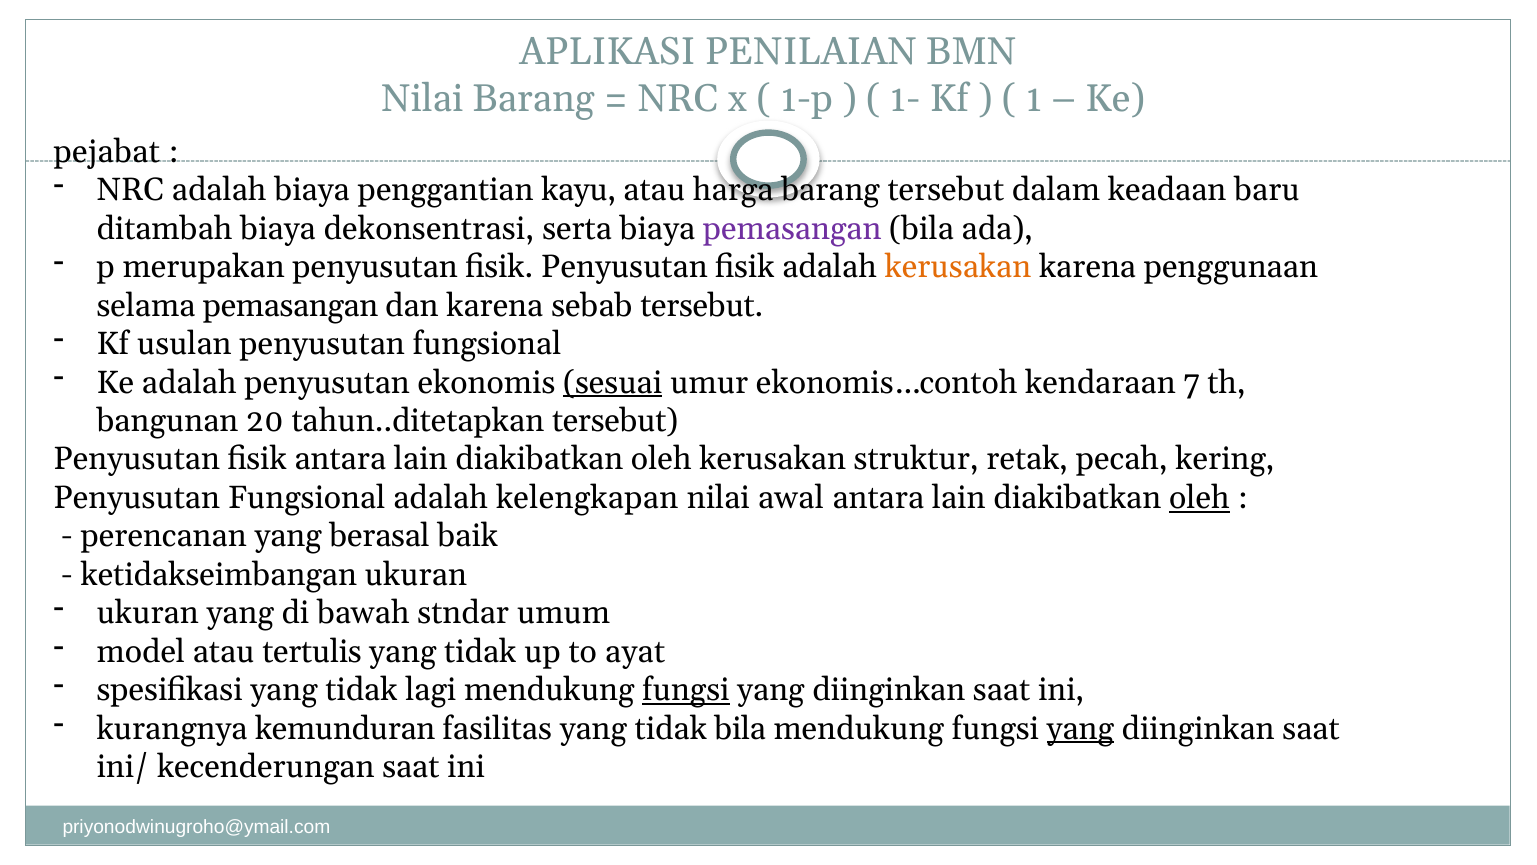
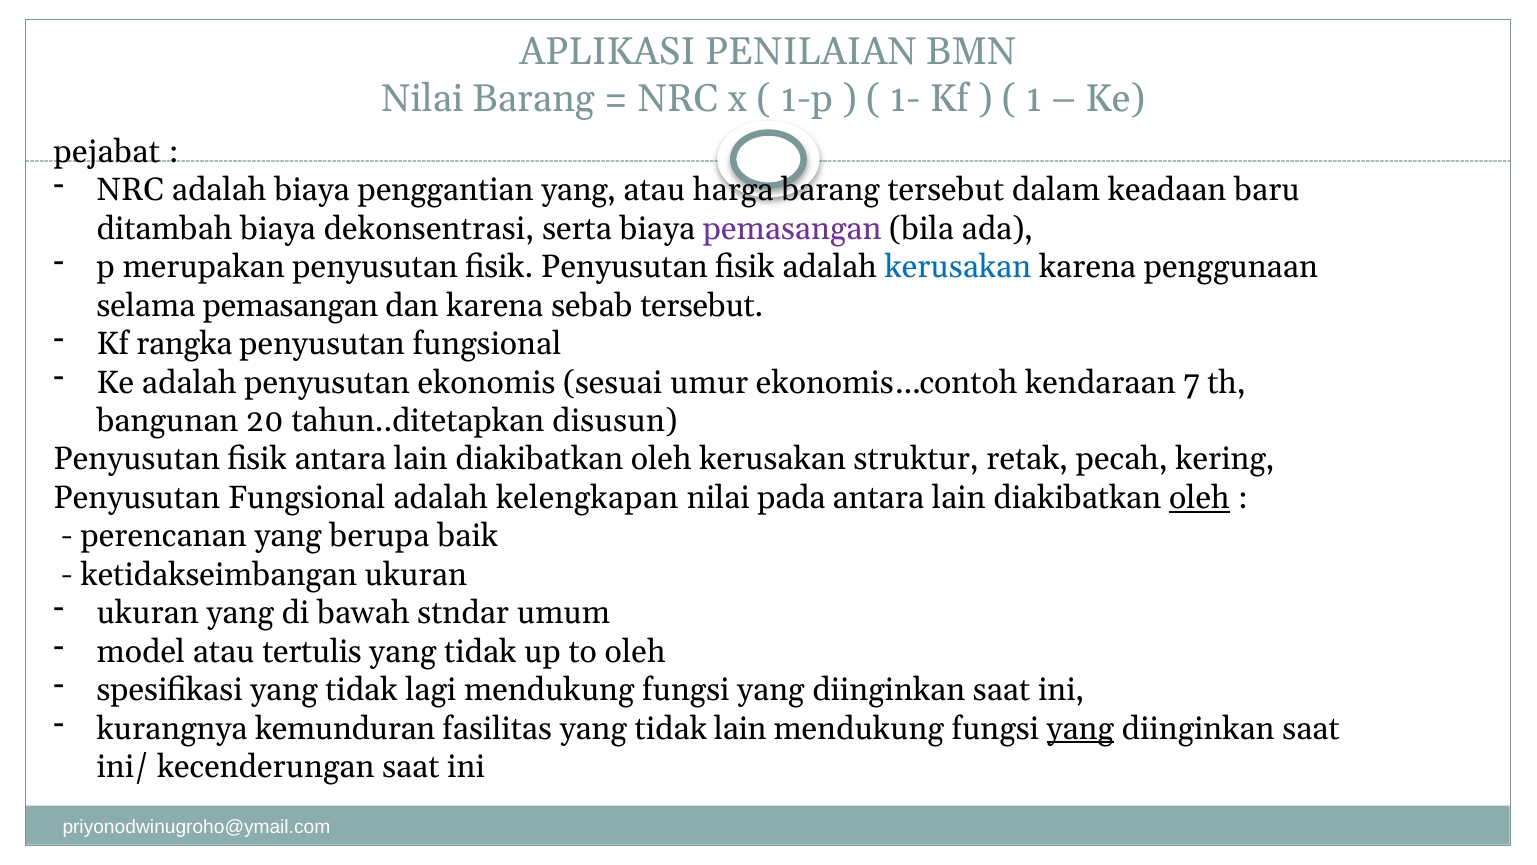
penggantian kayu: kayu -> yang (579, 190)
kerusakan colour: orange -> blue (958, 267)
usulan: usulan -> rangka (184, 344)
sesuai underline: present -> none (613, 382)
tahun..ditetapkan tersebut: tersebut -> disusun (615, 421)
awal: awal -> pada (791, 498)
berasal: berasal -> berupa (379, 536)
to ayat: ayat -> oleh (635, 651)
fungsi underline: present -> none (686, 690)
tidak bila: bila -> lain (740, 728)
